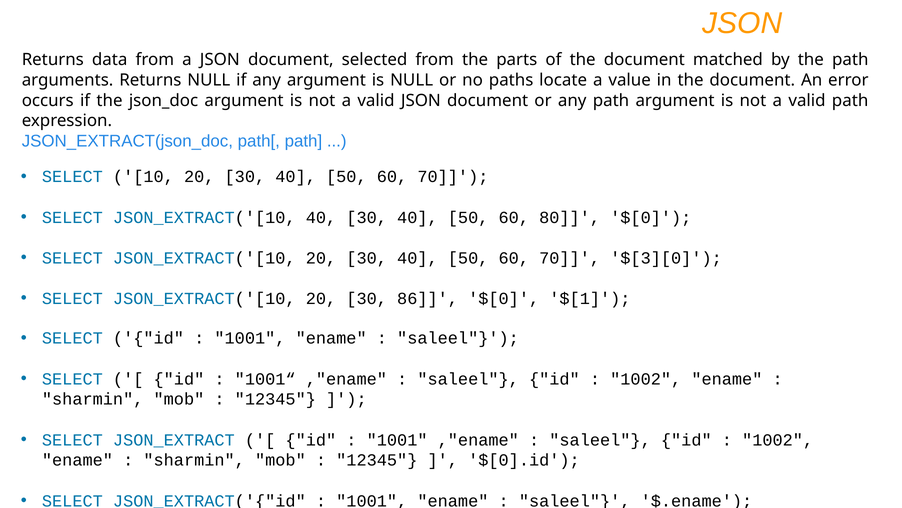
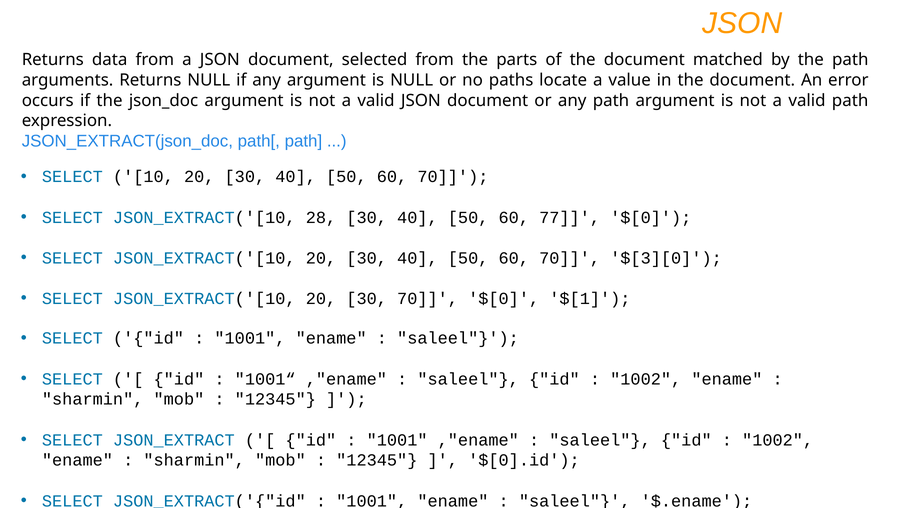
JSON_EXTRACT('[10 40: 40 -> 28 (321, 217)
80: 80 -> 77 (570, 217)
30 86: 86 -> 70 (428, 298)
